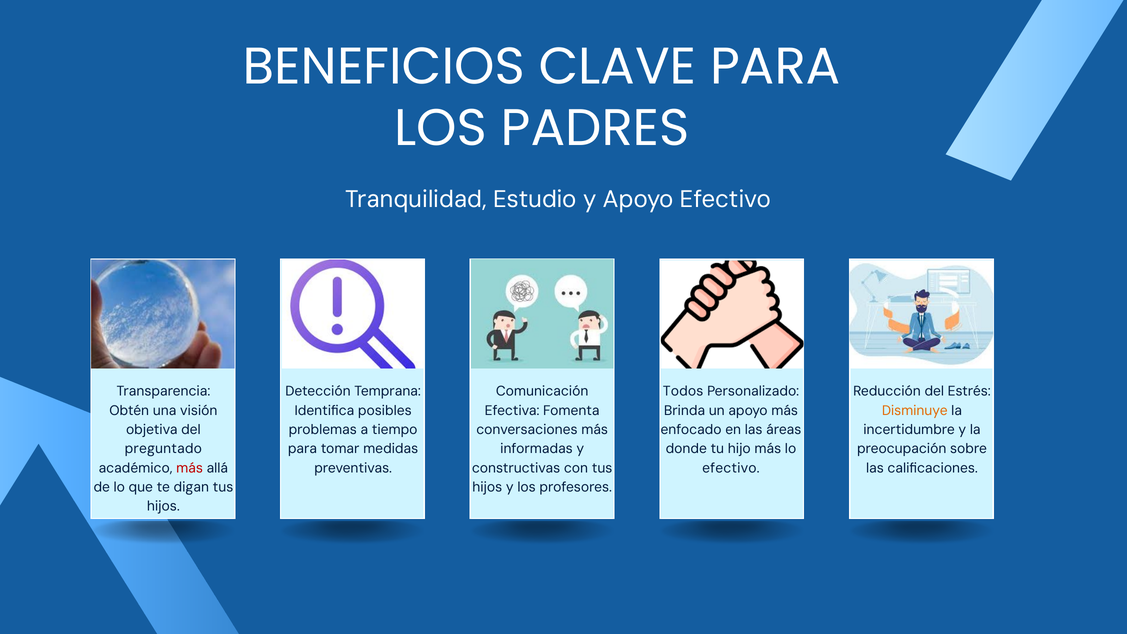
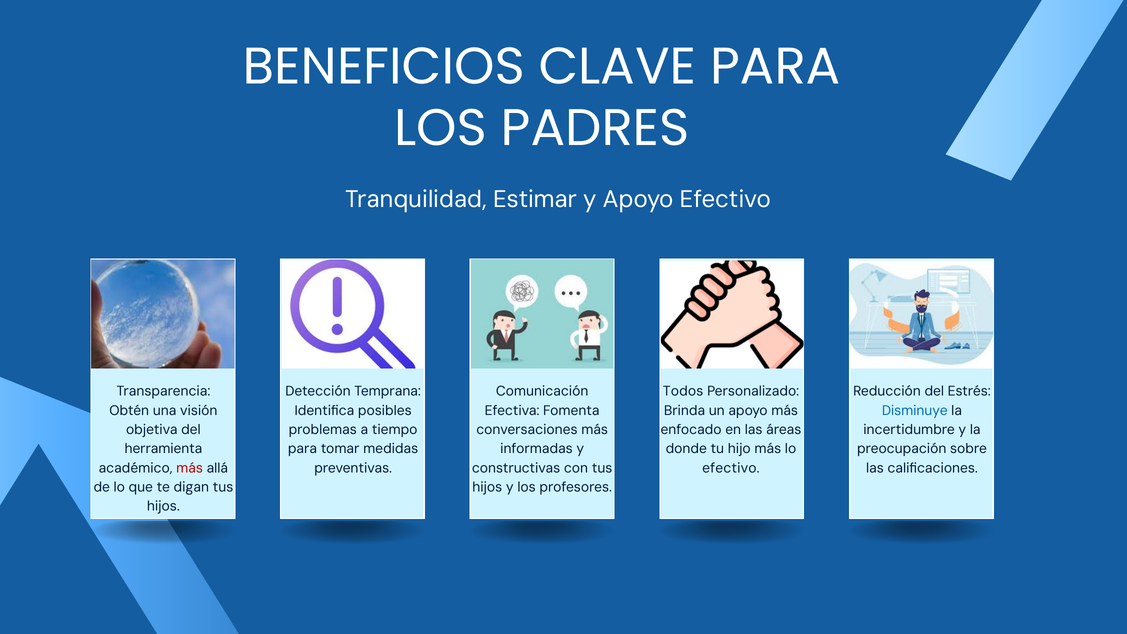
Estudio: Estudio -> Estimar (535, 199)
Disminuye colour: orange -> blue (915, 411)
preguntado: preguntado -> herramienta (163, 449)
